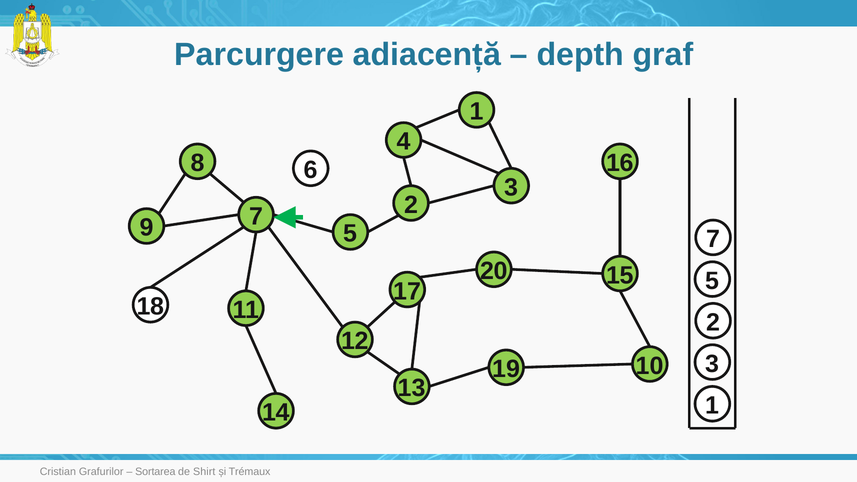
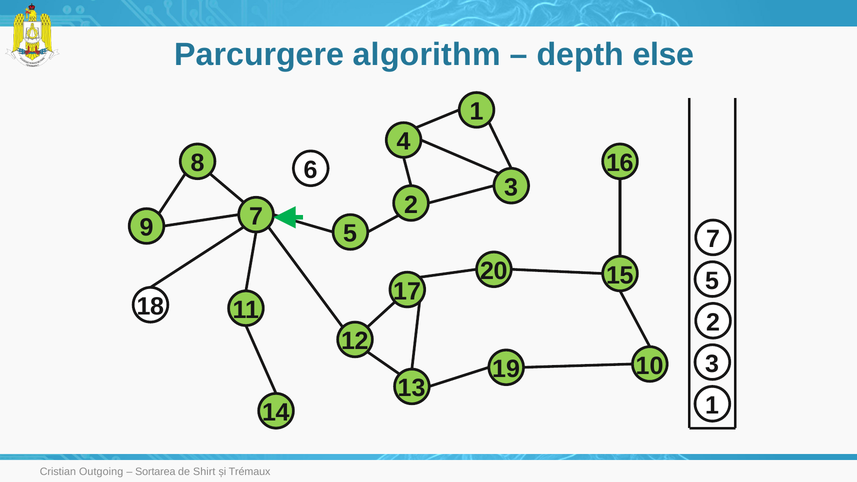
adiacență: adiacență -> algorithm (427, 55)
graf: graf -> else (663, 55)
Grafurilor: Grafurilor -> Outgoing (101, 472)
